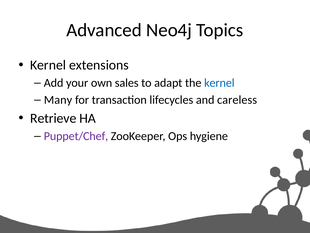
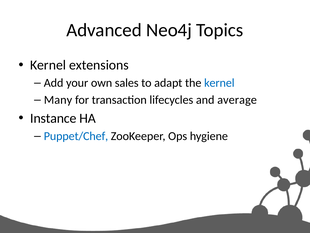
careless: careless -> average (237, 100)
Retrieve: Retrieve -> Instance (53, 118)
Puppet/Chef colour: purple -> blue (76, 136)
